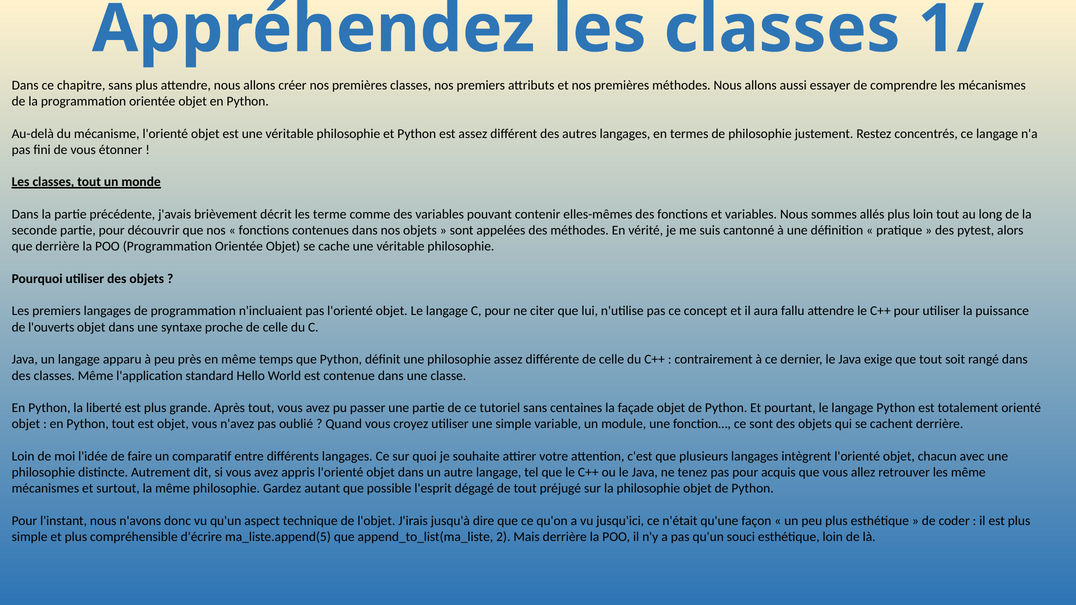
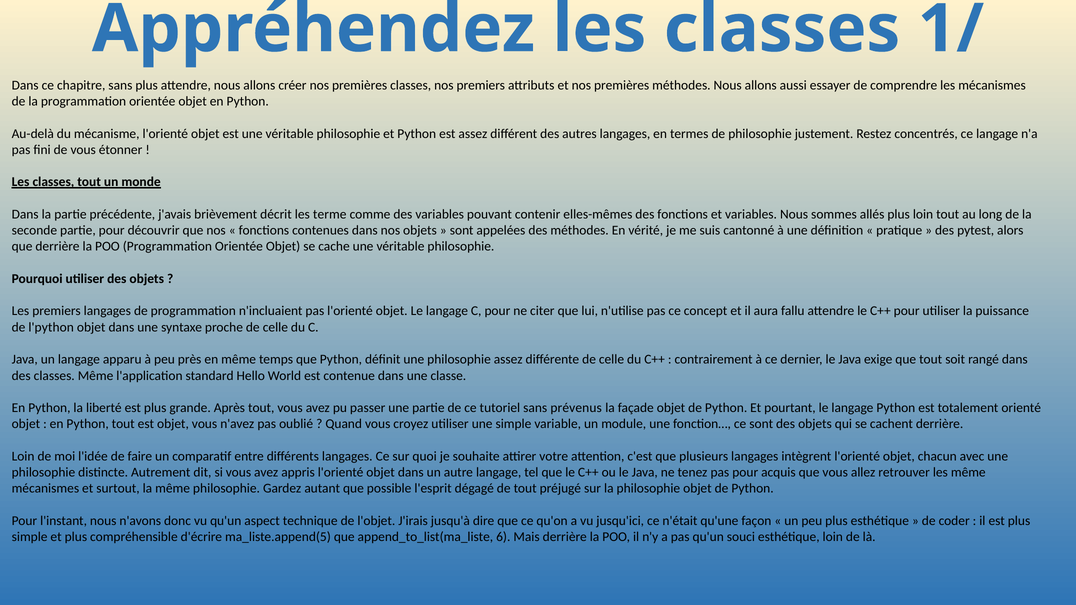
l'ouverts: l'ouverts -> l'python (51, 327)
centaines: centaines -> prévenus (576, 408)
2: 2 -> 6 (503, 537)
